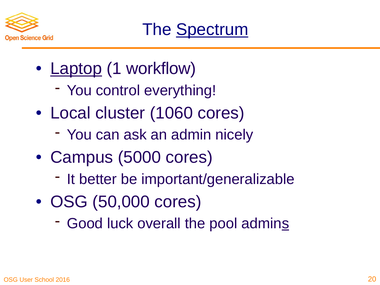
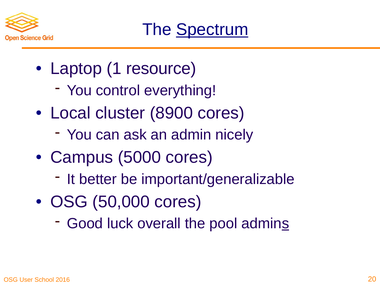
Laptop underline: present -> none (76, 69)
workflow: workflow -> resource (161, 69)
1060: 1060 -> 8900 (171, 113)
